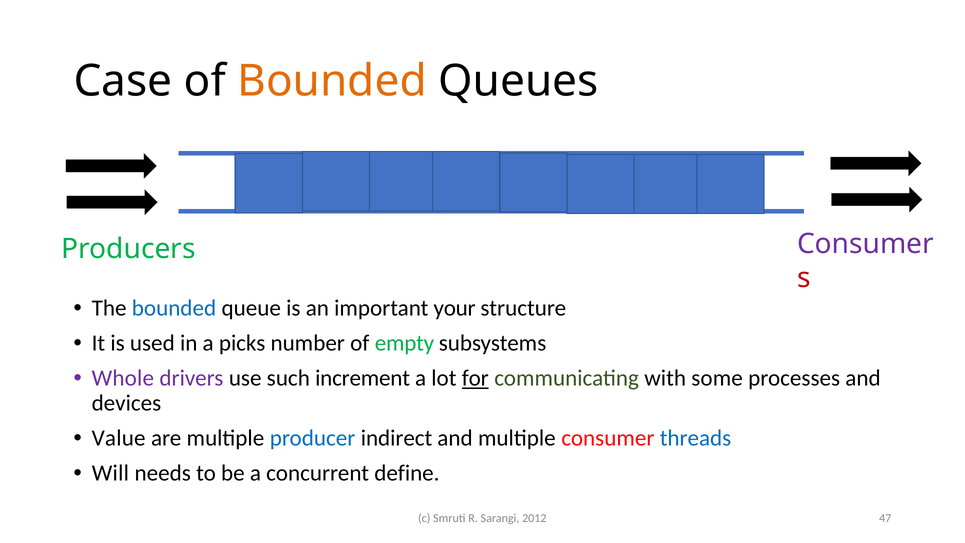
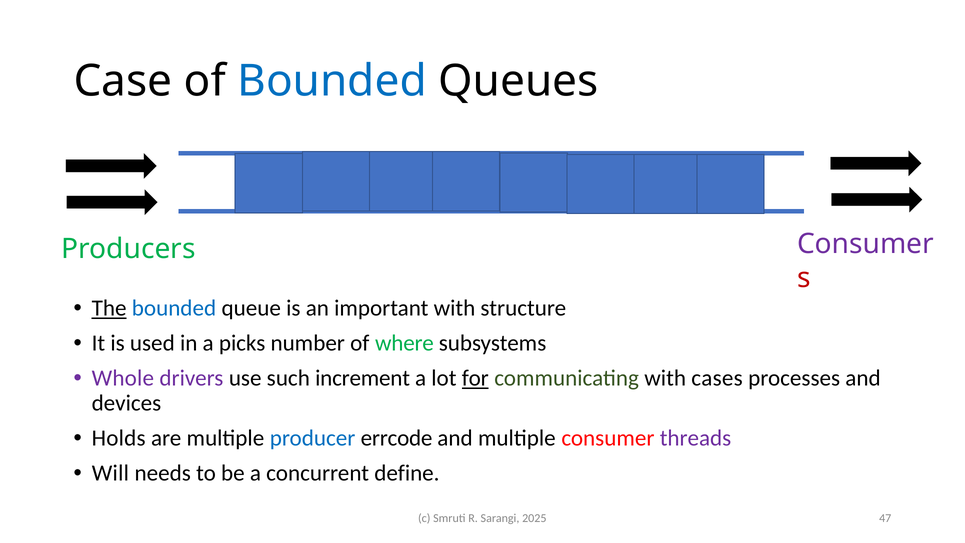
Bounded colour: orange -> blue (332, 81)
The underline: none -> present (109, 308)
important your: your -> with (455, 308)
empty: empty -> where (404, 343)
some: some -> cases (717, 378)
Value: Value -> Holds (119, 438)
indirect: indirect -> errcode (397, 438)
threads colour: blue -> purple (696, 438)
2012: 2012 -> 2025 (534, 518)
